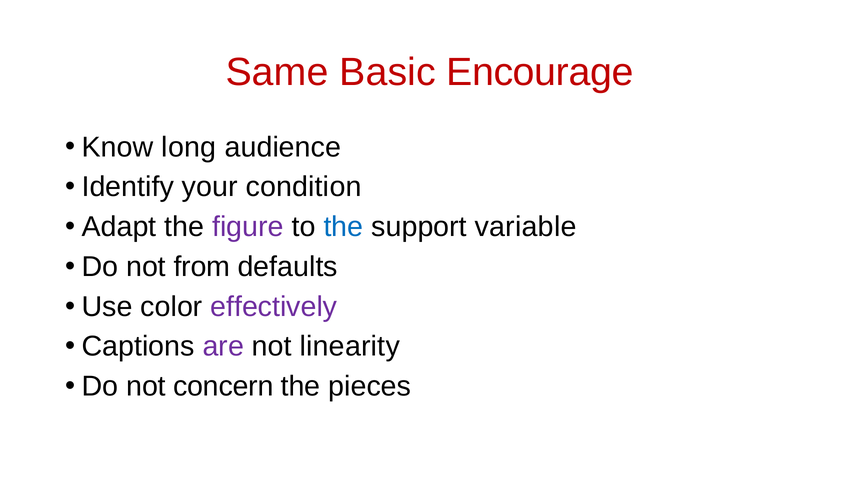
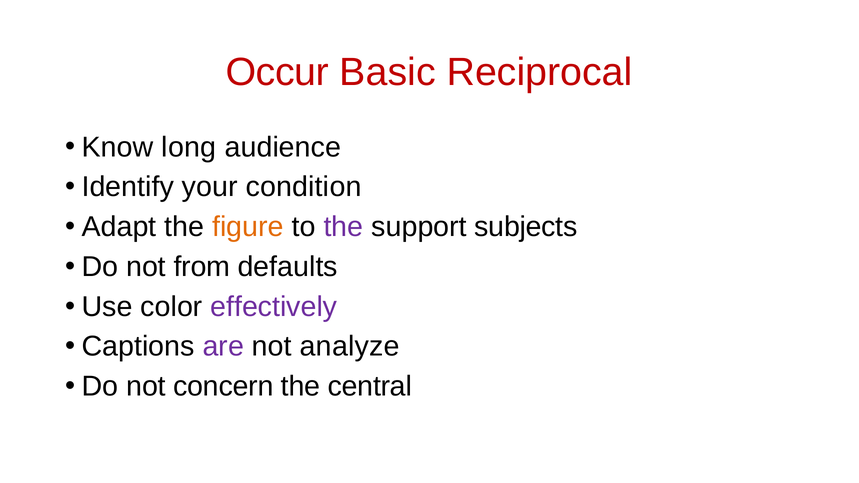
Same: Same -> Occur (277, 72)
Encourage: Encourage -> Reciprocal (540, 72)
figure colour: purple -> orange (248, 227)
the colour: blue -> purple (343, 227)
variable: variable -> subjects (526, 227)
linearity: linearity -> analyze (350, 347)
pieces: pieces -> central (370, 387)
